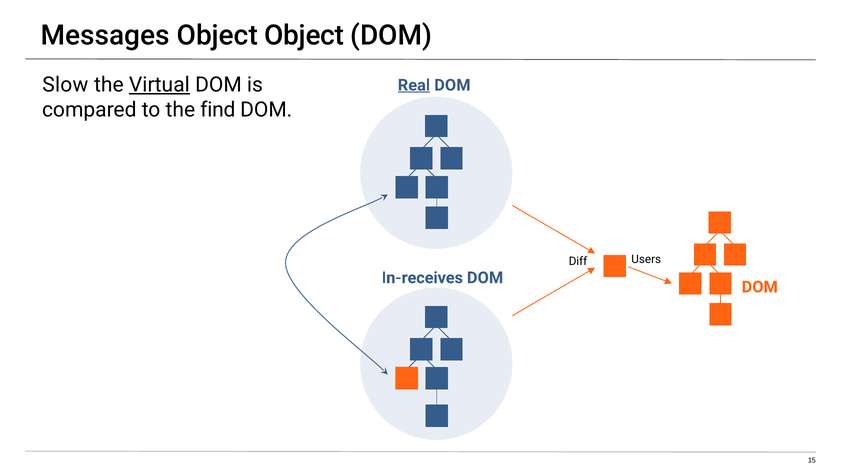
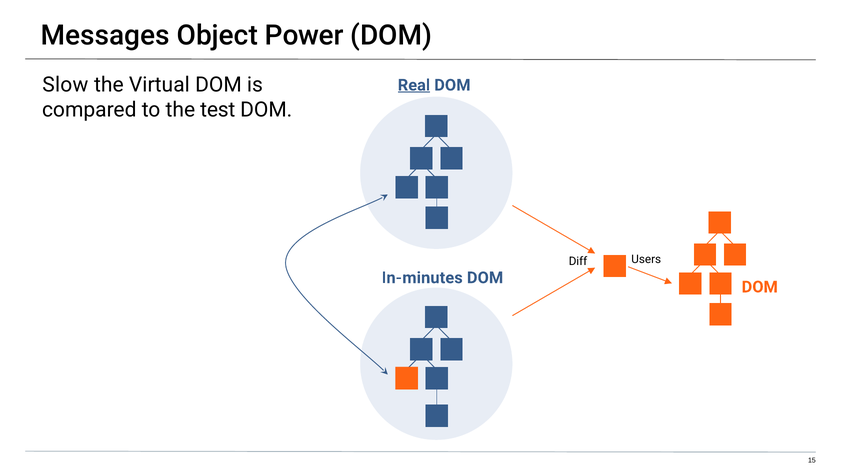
Object Object: Object -> Power (304, 36)
Virtual underline: present -> none (159, 85)
find: find -> test (218, 110)
In-receives: In-receives -> In-minutes (422, 278)
